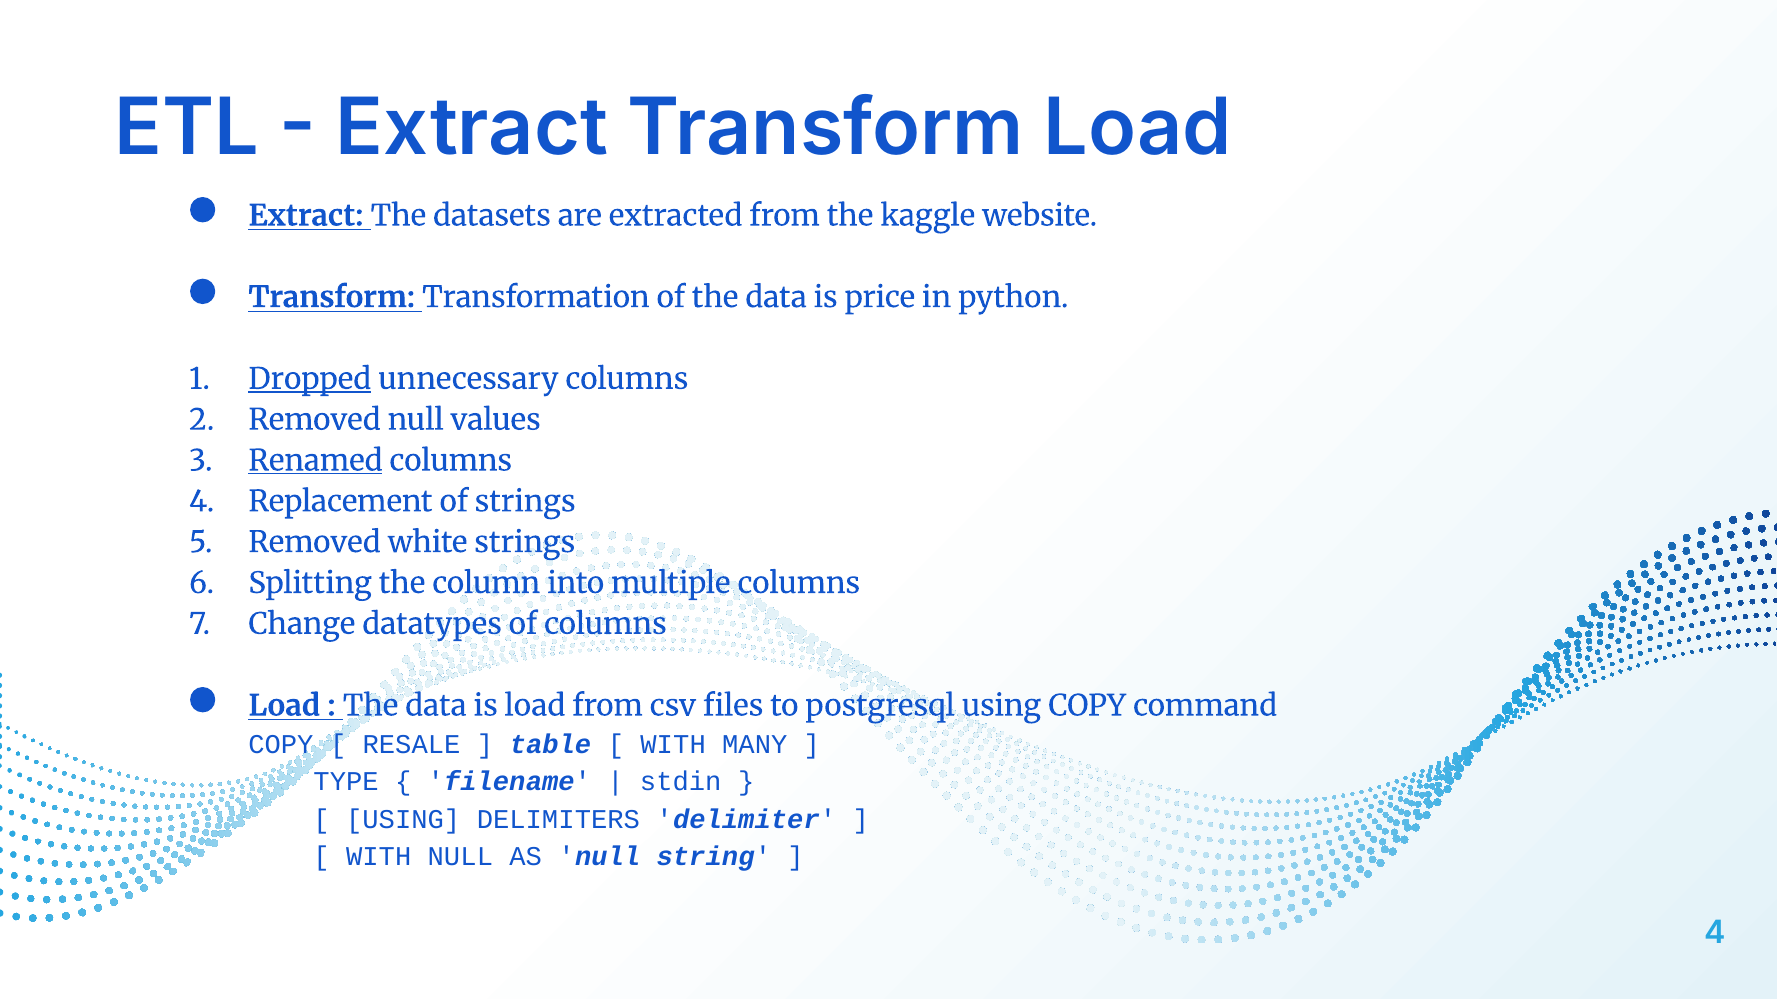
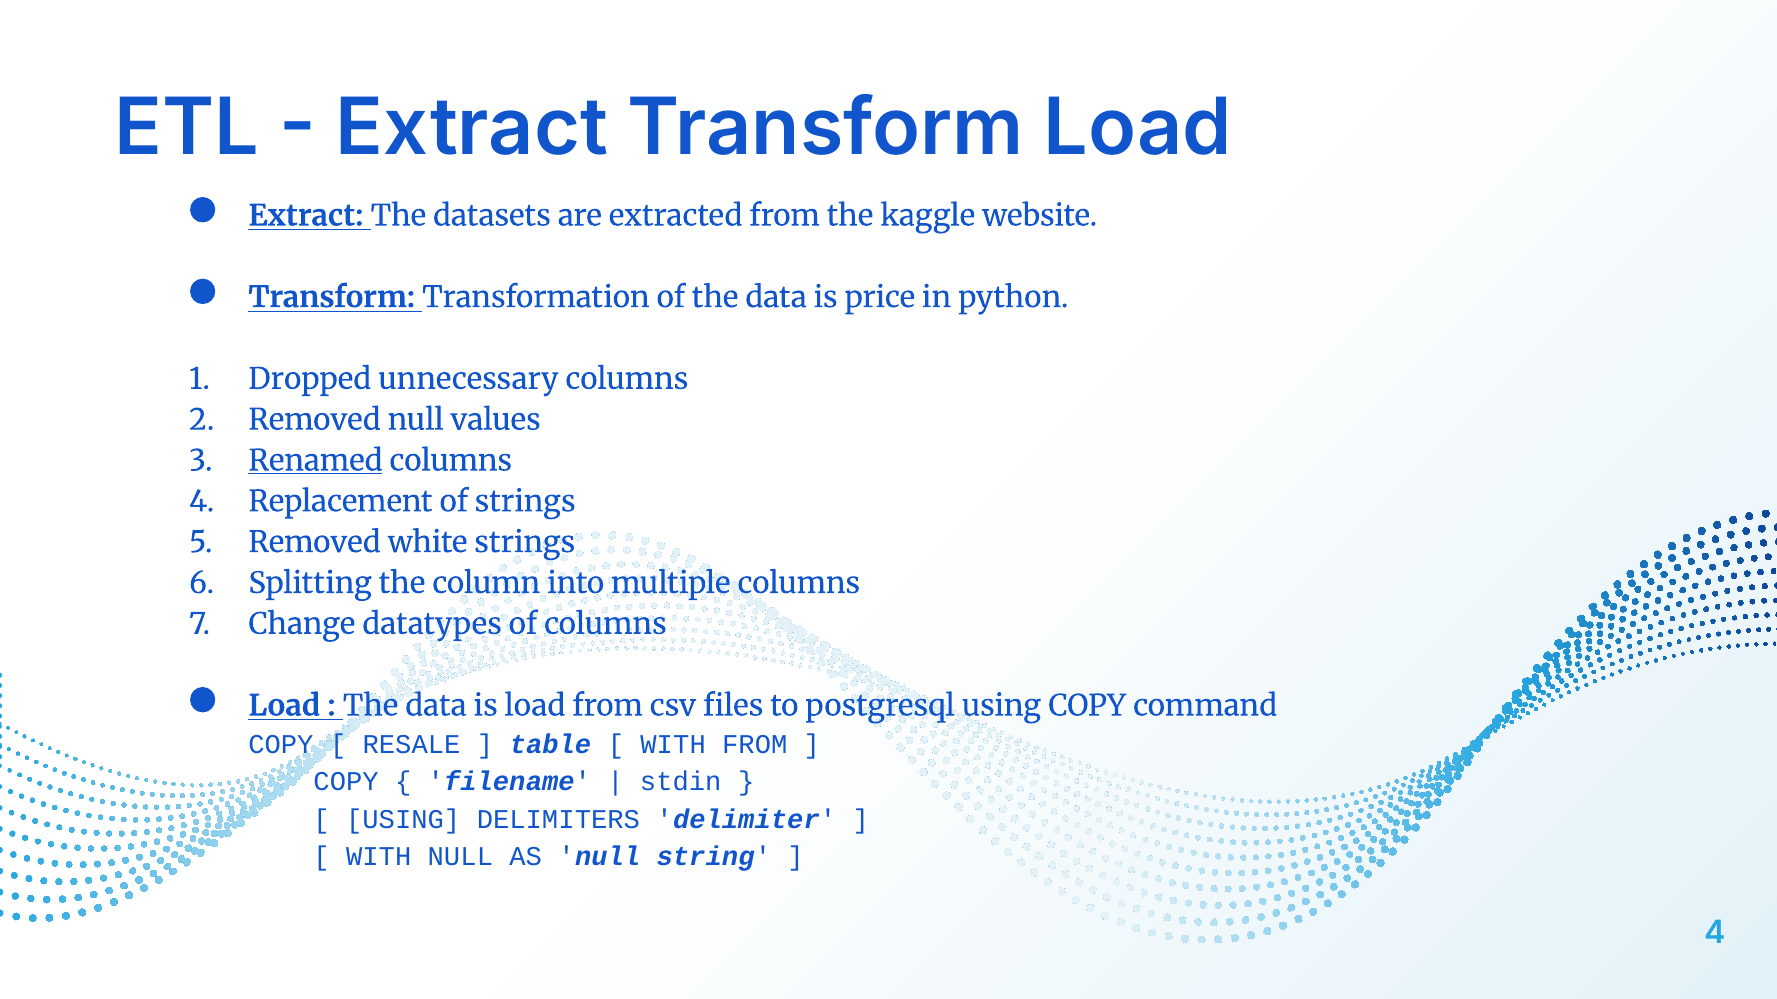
Dropped underline: present -> none (310, 379)
WITH MANY: MANY -> FROM (755, 745)
TYPE: TYPE -> COPY (346, 782)
